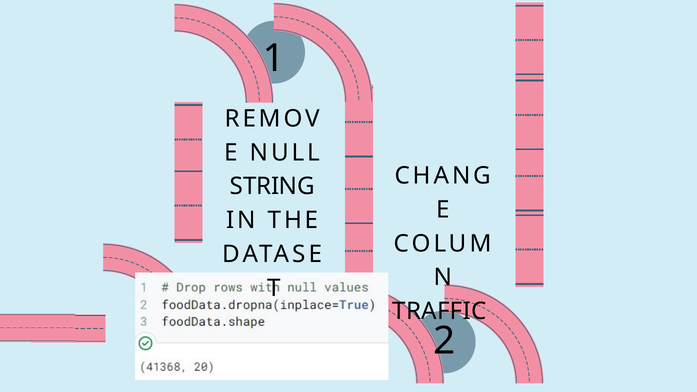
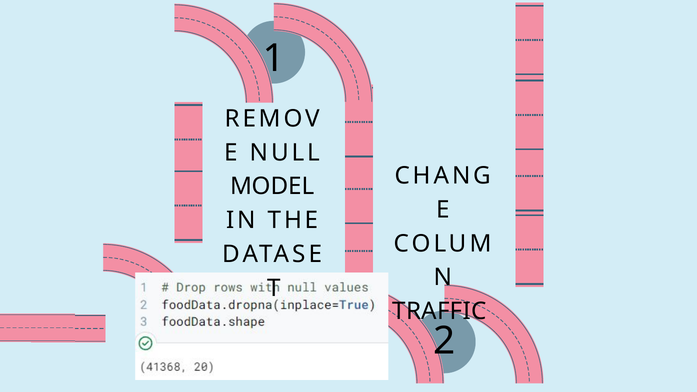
STRING: STRING -> MODEL (272, 187)
